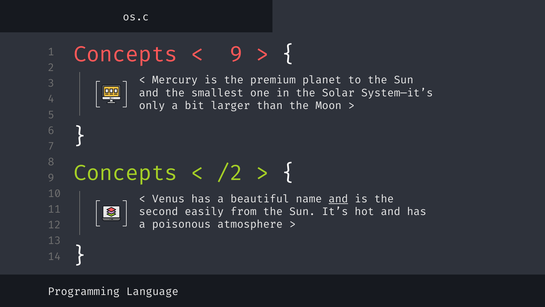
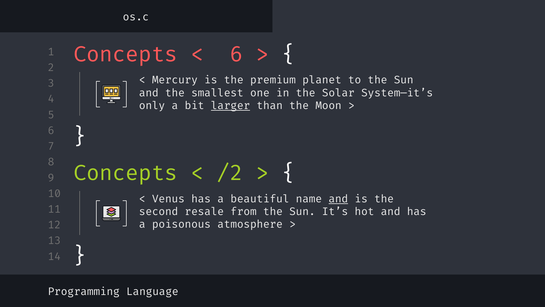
/9: /9 -> /6 (230, 54)
larger underline: none -> present (230, 105)
easily: easily -> resale (204, 211)
